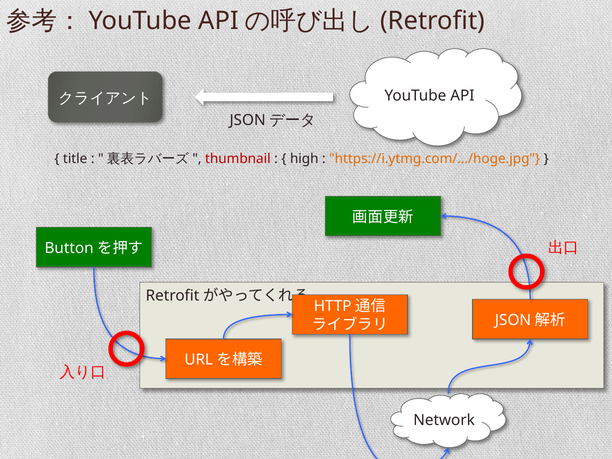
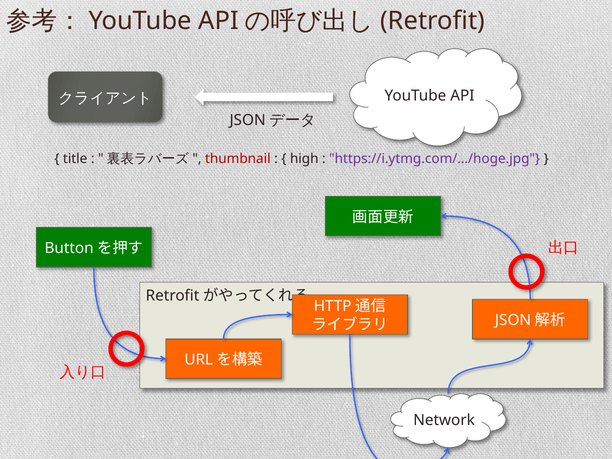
https://i.ytmg.com/…/hoge.jpg colour: orange -> purple (435, 159)
